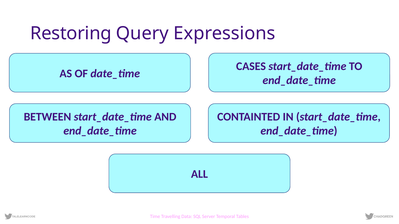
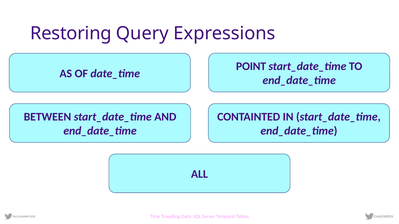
CASES: CASES -> POINT (251, 66)
